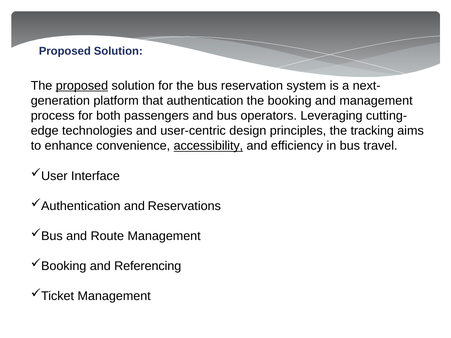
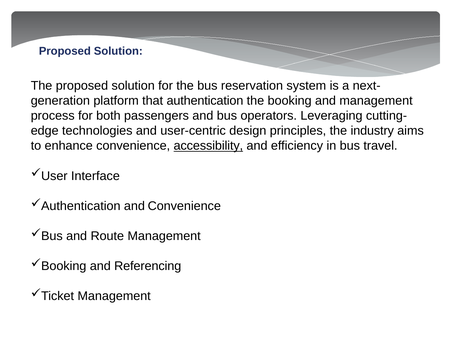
proposed underline: present -> none (82, 86)
tracking: tracking -> industry (372, 131)
and Reservations: Reservations -> Convenience (184, 206)
